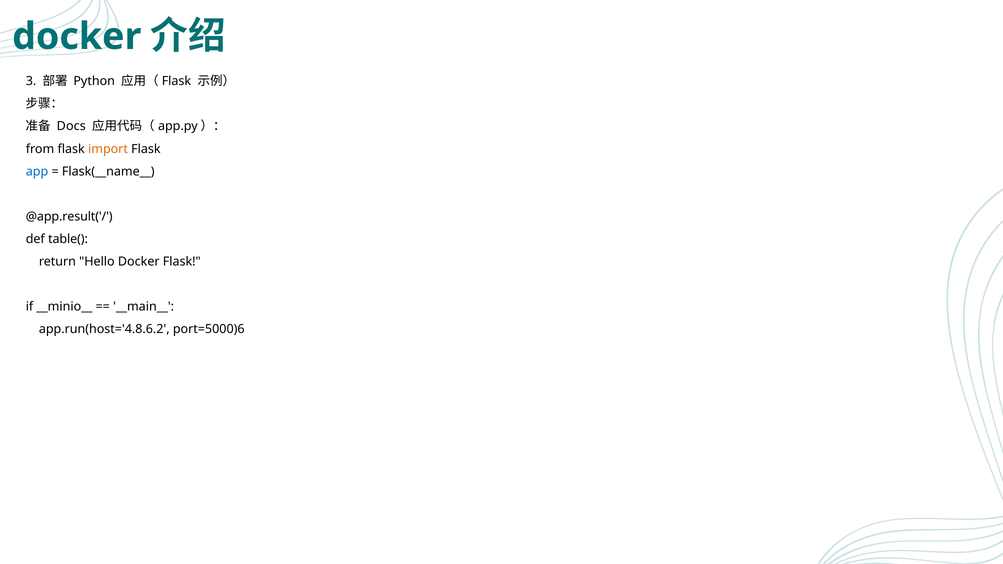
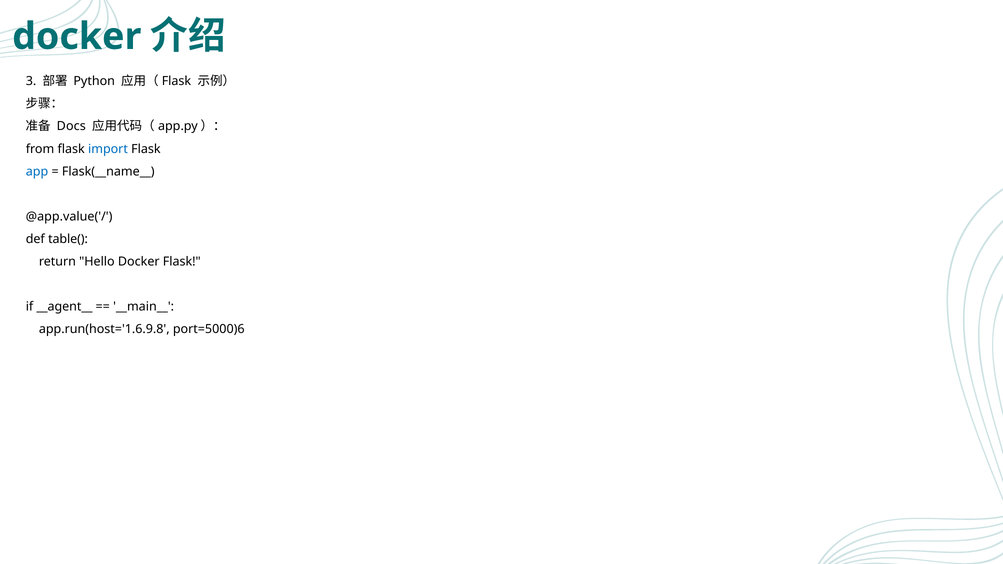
import colour: orange -> blue (108, 149)
@app.result('/: @app.result('/ -> @app.value('/ (69, 217)
__minio__: __minio__ -> __agent__ (65, 307)
app.run(host='4.8.6.2: app.run(host='4.8.6.2 -> app.run(host='1.6.9.8 (104, 329)
